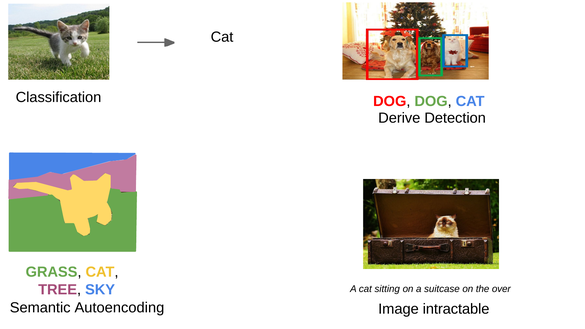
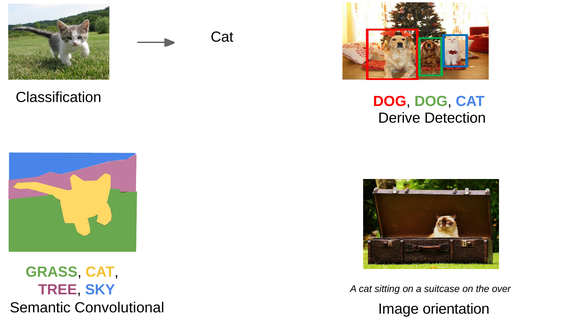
Autoencoding: Autoencoding -> Convolutional (119, 308)
intractable: intractable -> orientation (456, 309)
